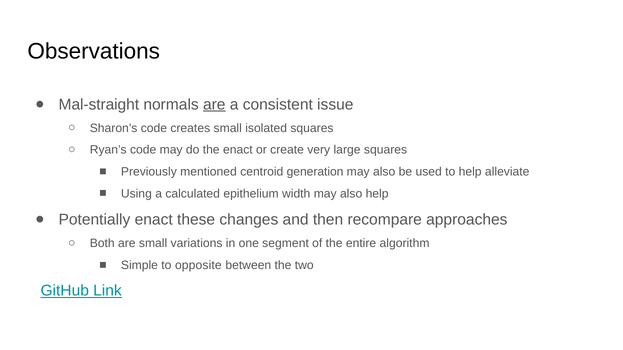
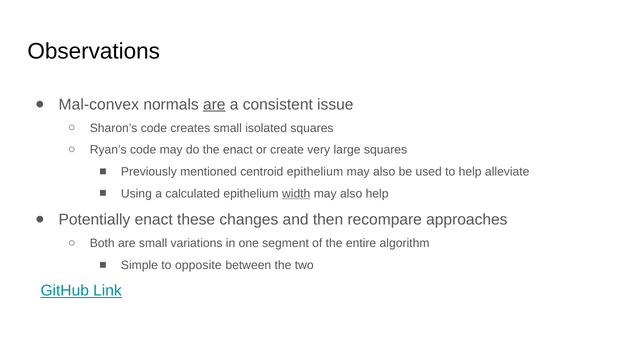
Mal-straight: Mal-straight -> Mal-convex (99, 105)
centroid generation: generation -> epithelium (315, 172)
width underline: none -> present (296, 194)
